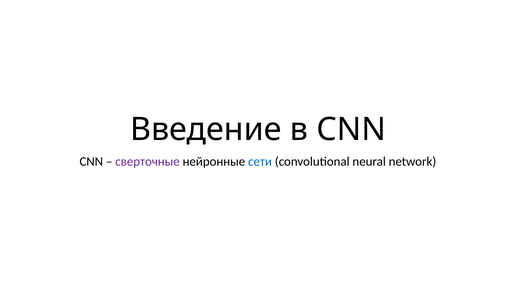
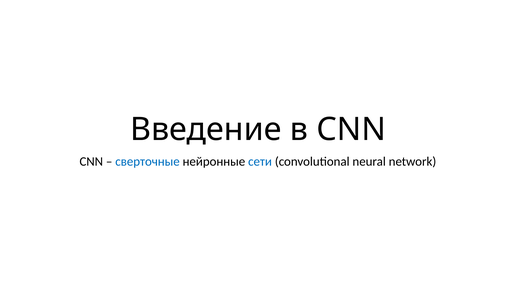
сверточные colour: purple -> blue (147, 161)
